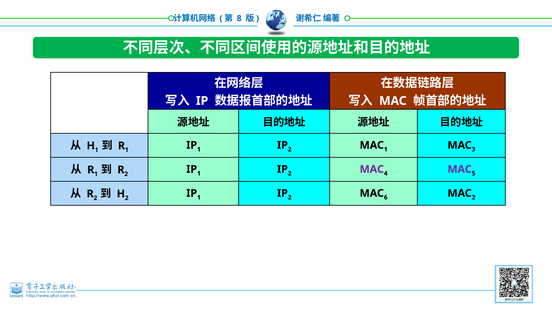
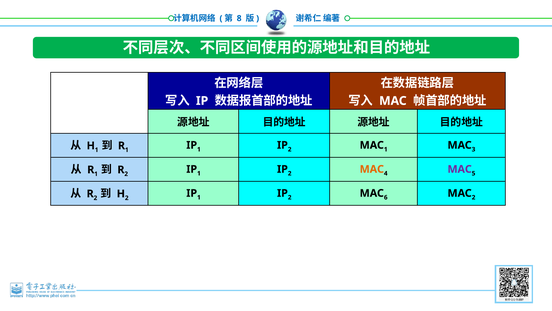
MAC colour: purple -> orange (372, 169)
